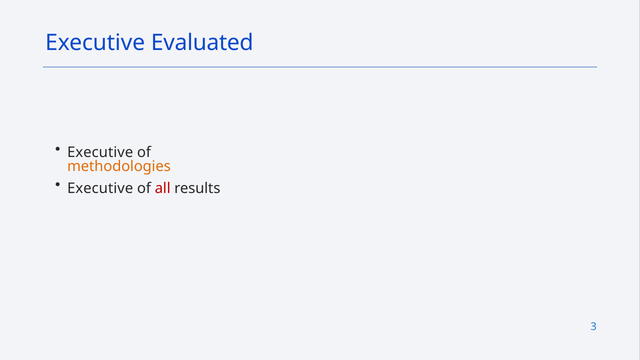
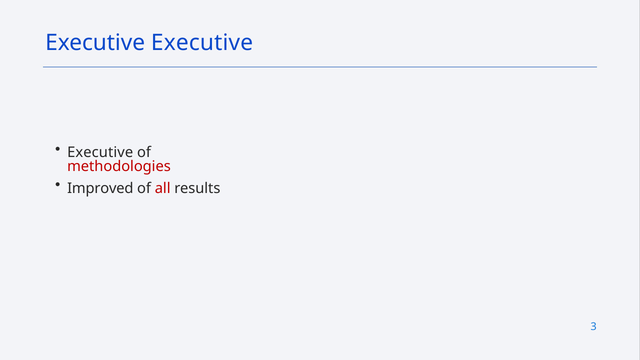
Executive Evaluated: Evaluated -> Executive (202, 43)
methodologies colour: orange -> red (119, 167)
Executive: Executive -> Improved (100, 188)
